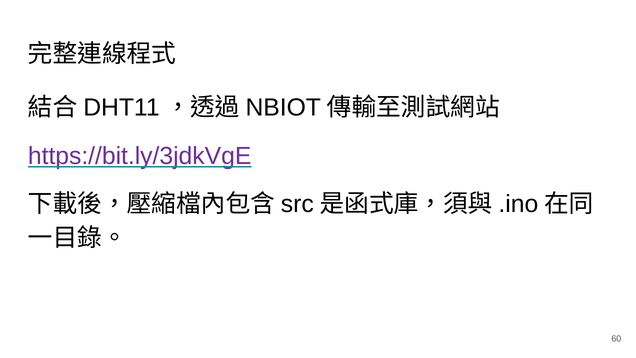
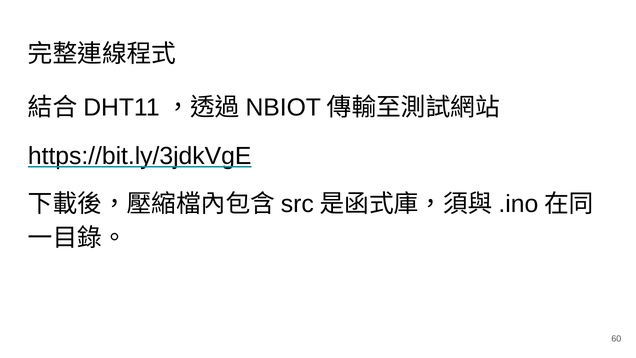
https://bit.ly/3jdkVgE colour: purple -> black (140, 156)
